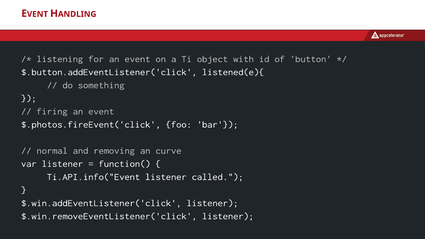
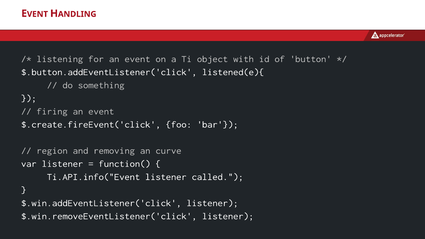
$.photos.fireEvent('click: $.photos.fireEvent('click -> $.create.fireEvent('click (91, 124)
normal: normal -> region (52, 151)
